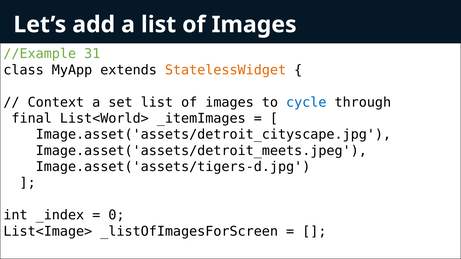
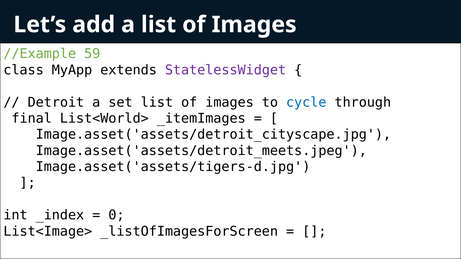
31: 31 -> 59 (92, 54)
StatelessWidget colour: orange -> purple (226, 70)
Context: Context -> Detroit (56, 102)
